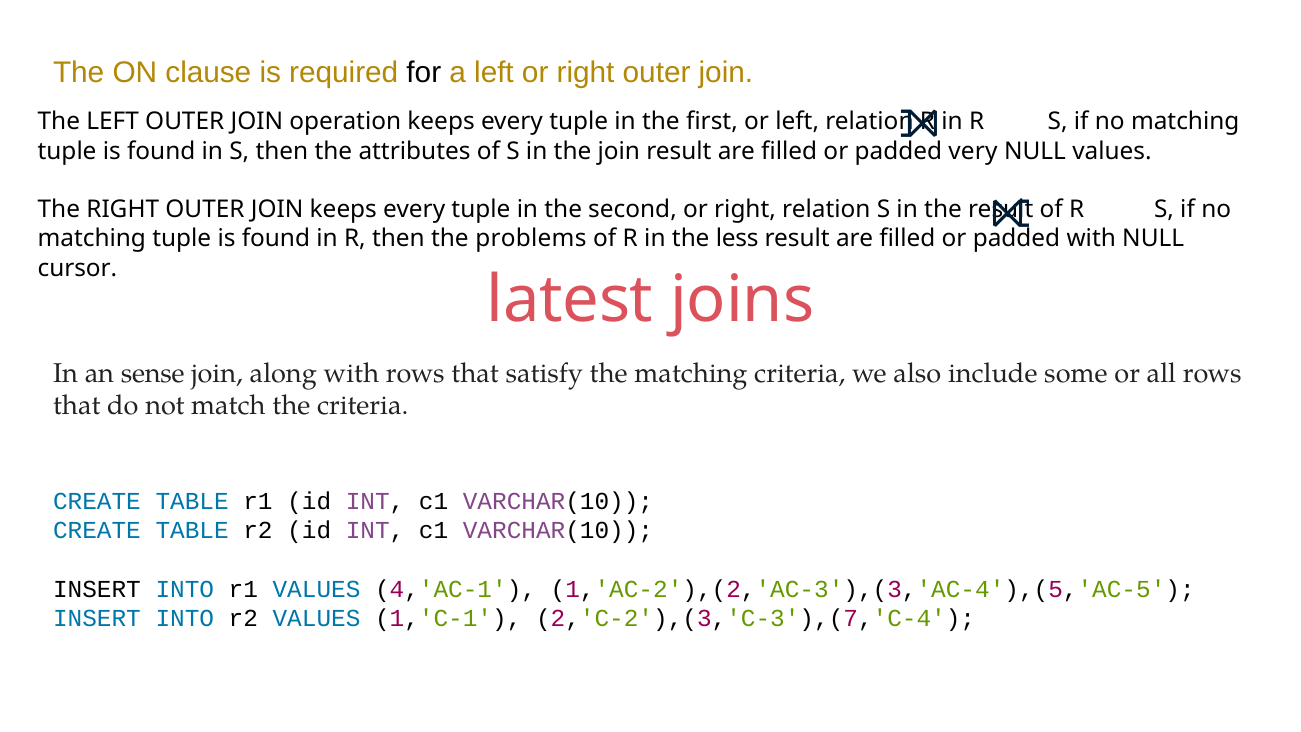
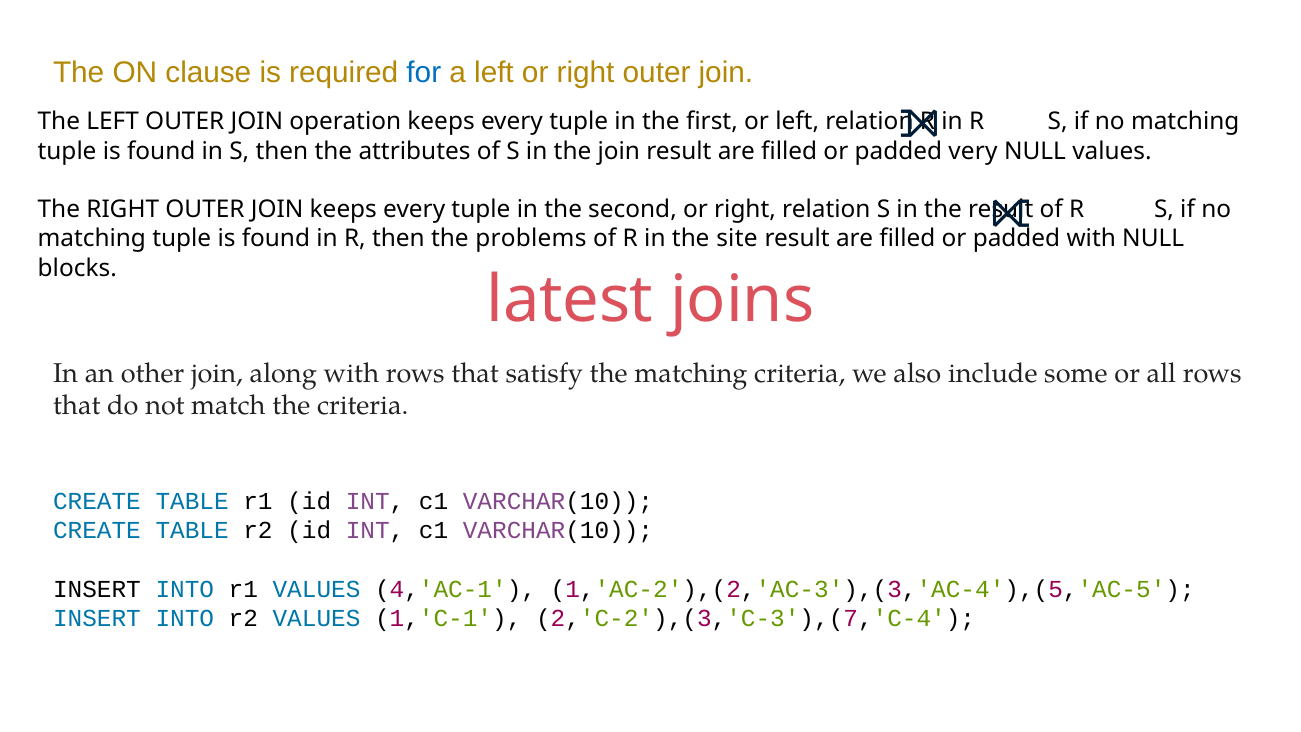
for colour: black -> blue (424, 73)
less: less -> site (737, 239)
cursor: cursor -> blocks (77, 268)
sense: sense -> other (153, 373)
